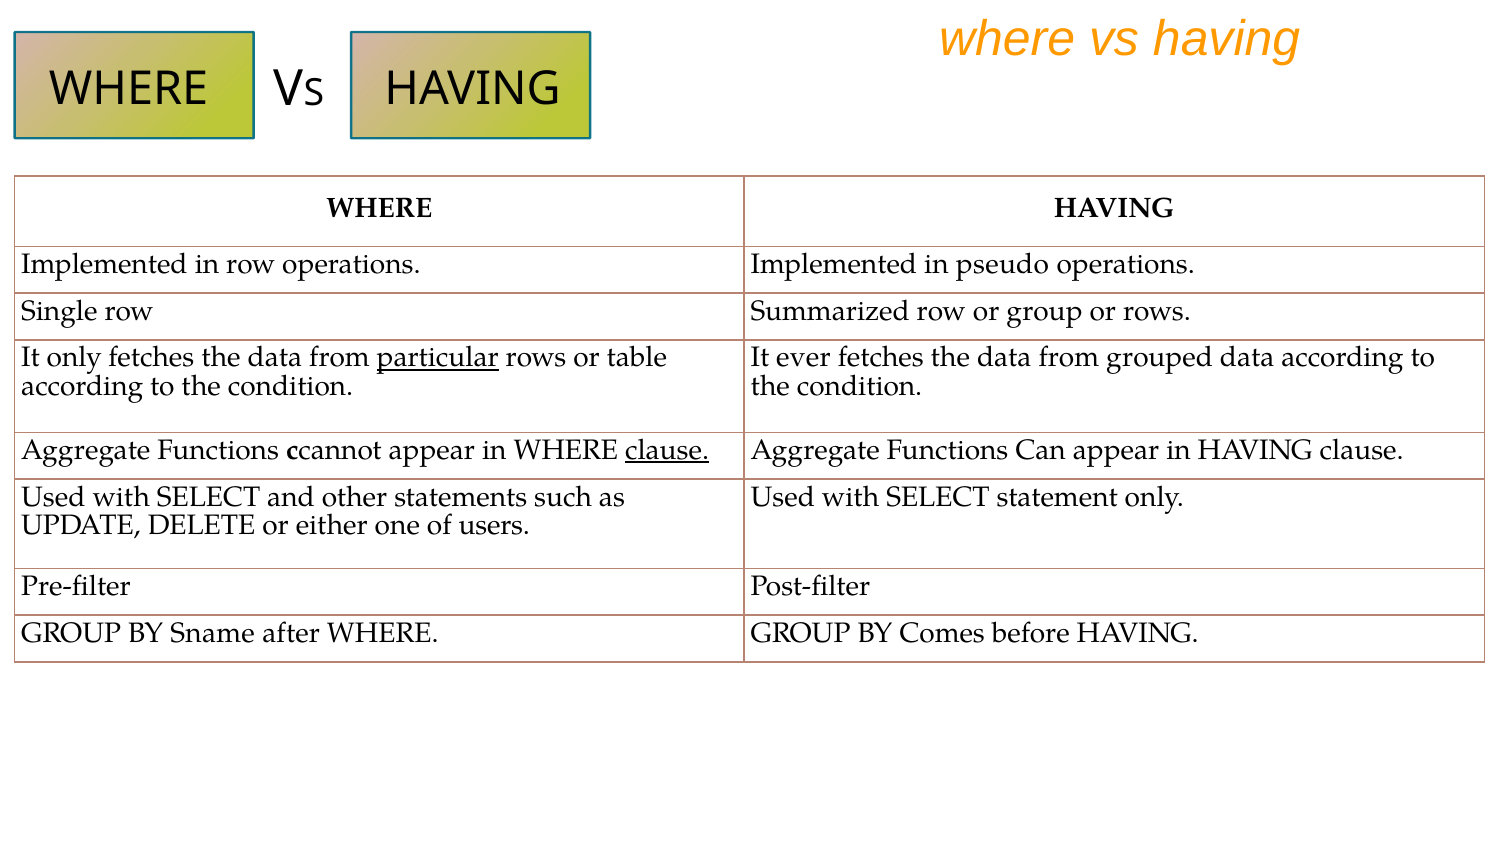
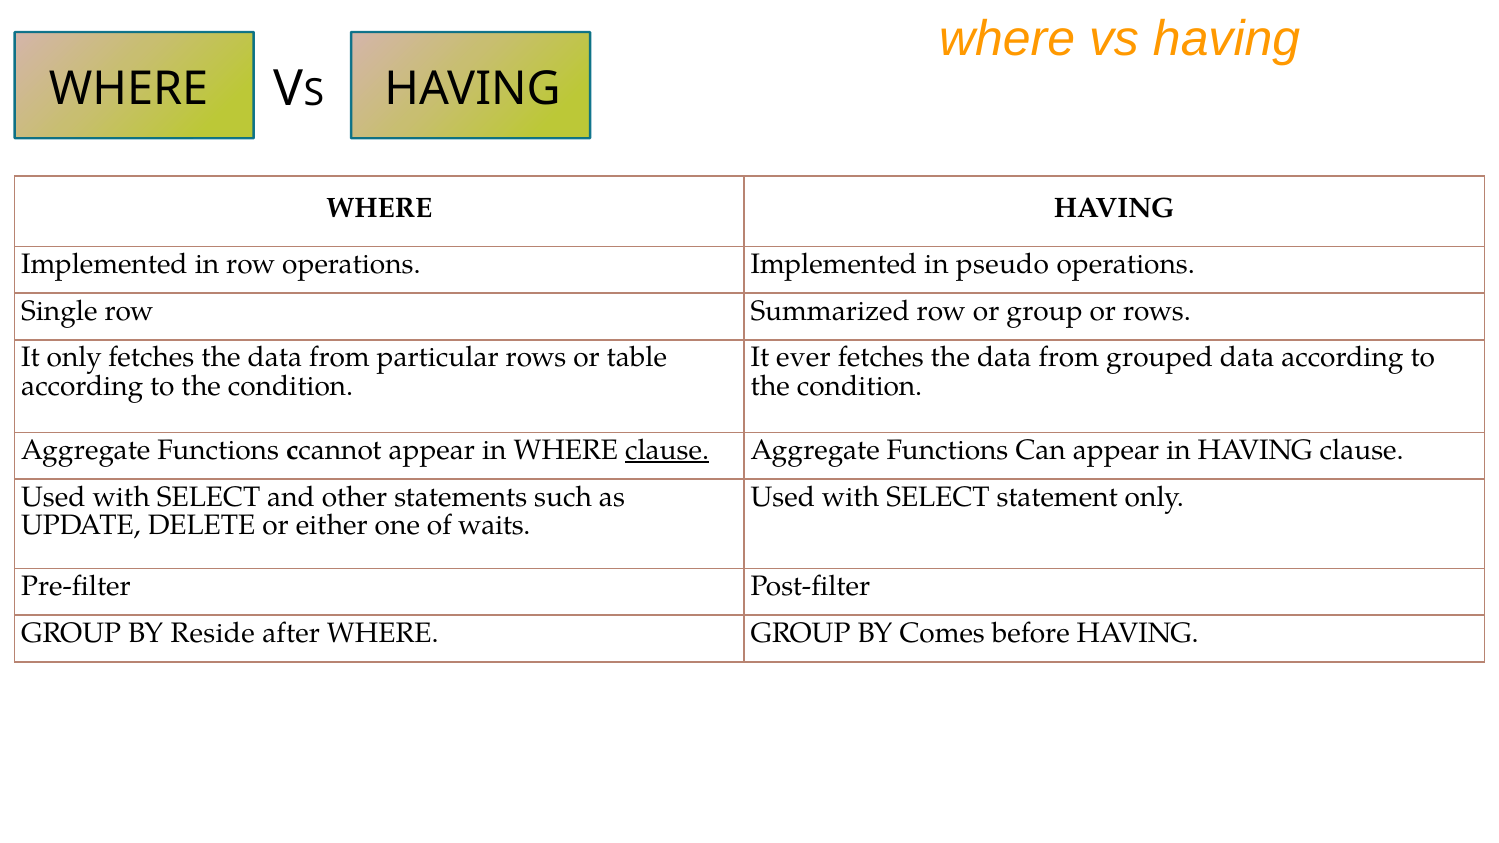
particular underline: present -> none (438, 358)
users: users -> waits (494, 525)
Sname: Sname -> Reside (213, 633)
